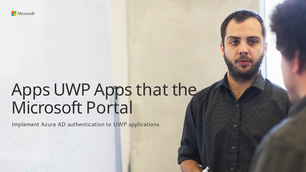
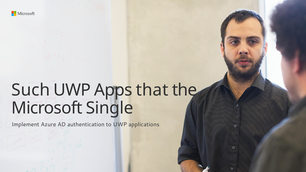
Apps: Apps -> Such (31, 90)
Portal: Portal -> Single (110, 108)
